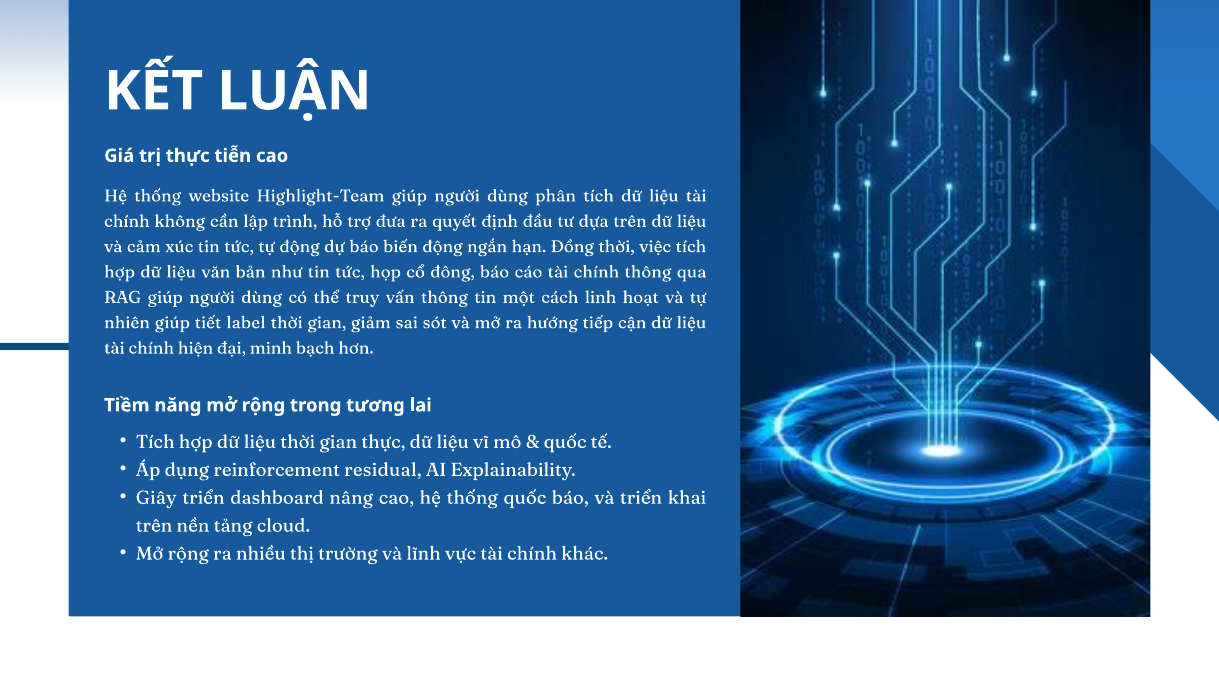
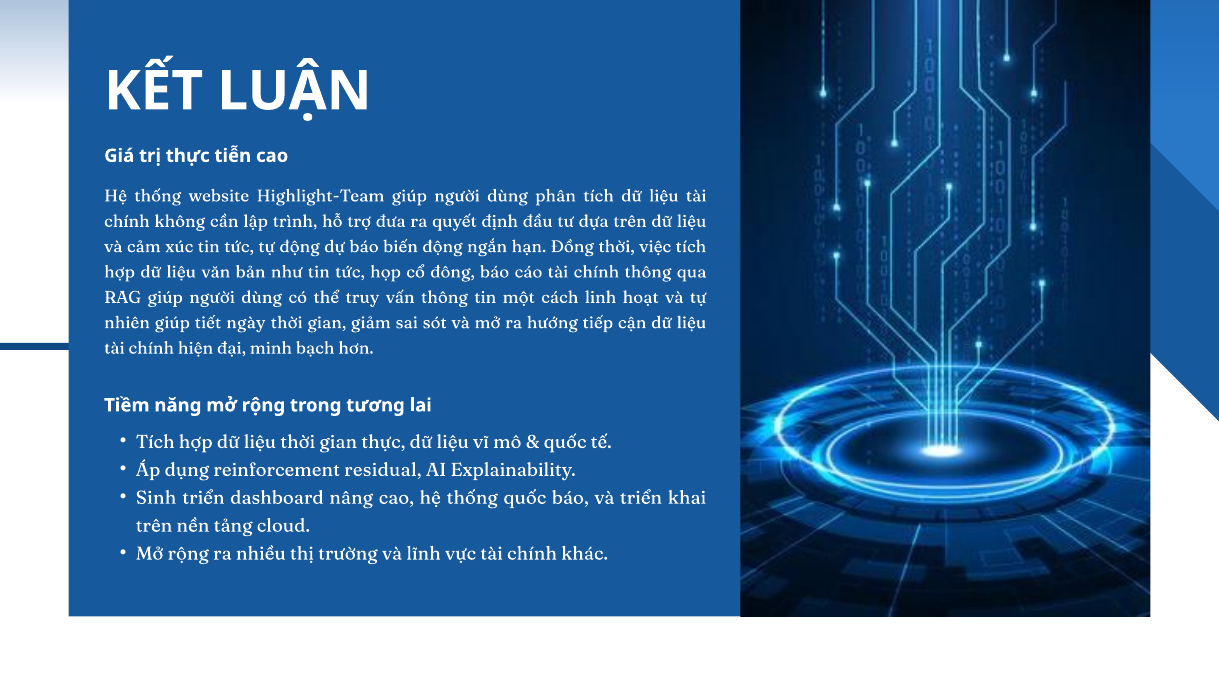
label: label -> ngày (246, 323)
Giây: Giây -> Sinh (156, 498)
